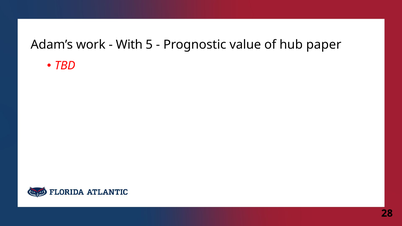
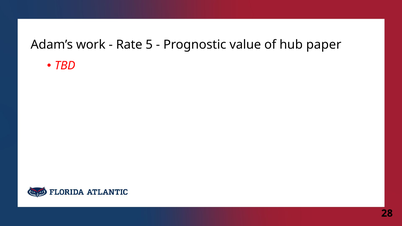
With: With -> Rate (129, 45)
